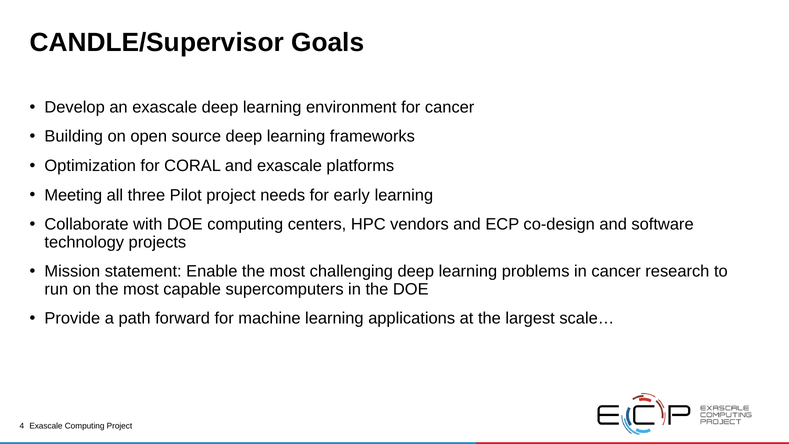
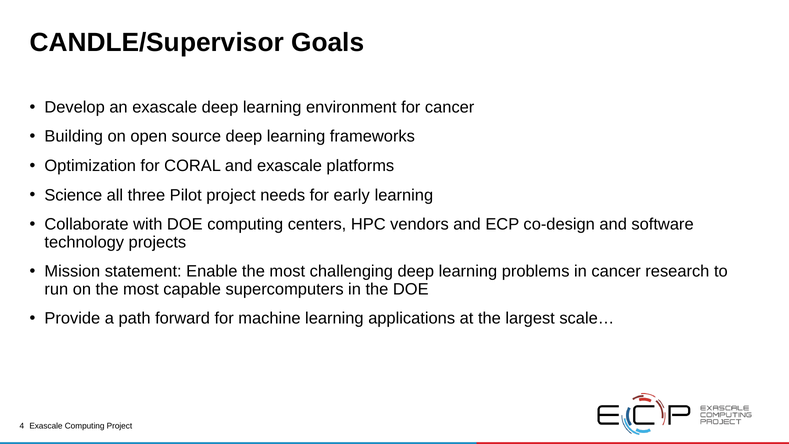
Meeting: Meeting -> Science (73, 195)
